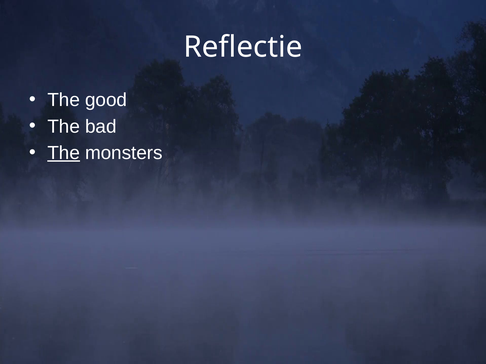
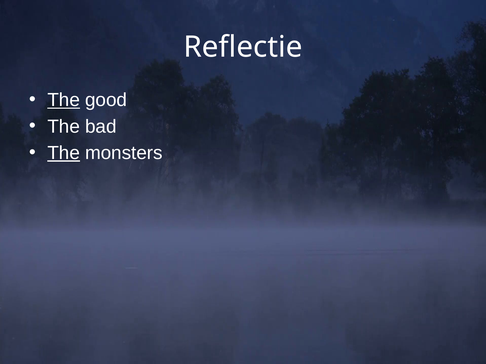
The underline: none -> present (64, 100)
